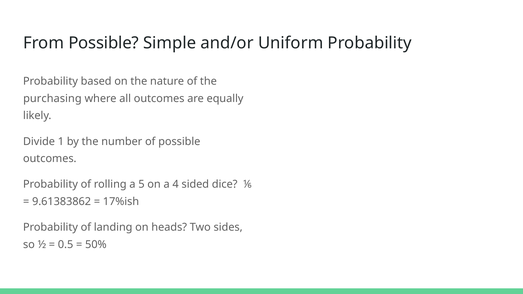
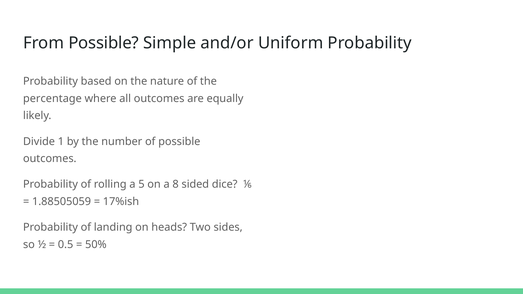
purchasing: purchasing -> percentage (52, 99)
4: 4 -> 8 (176, 185)
9.61383862: 9.61383862 -> 1.88505059 (62, 202)
